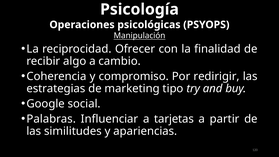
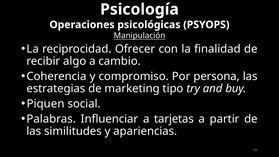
redirigir: redirigir -> persona (217, 76)
Google: Google -> Piquen (46, 104)
